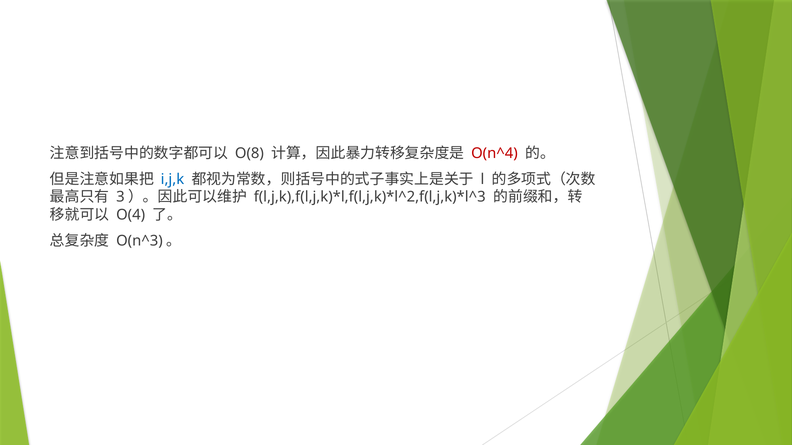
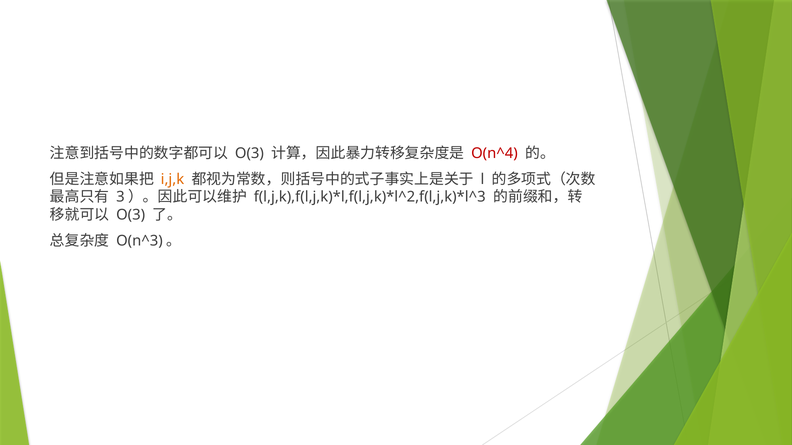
O(8: O(8 -> O(3 (249, 153)
i,j,k colour: blue -> orange (172, 179)
O(4: O(4 -> O(3 (131, 215)
